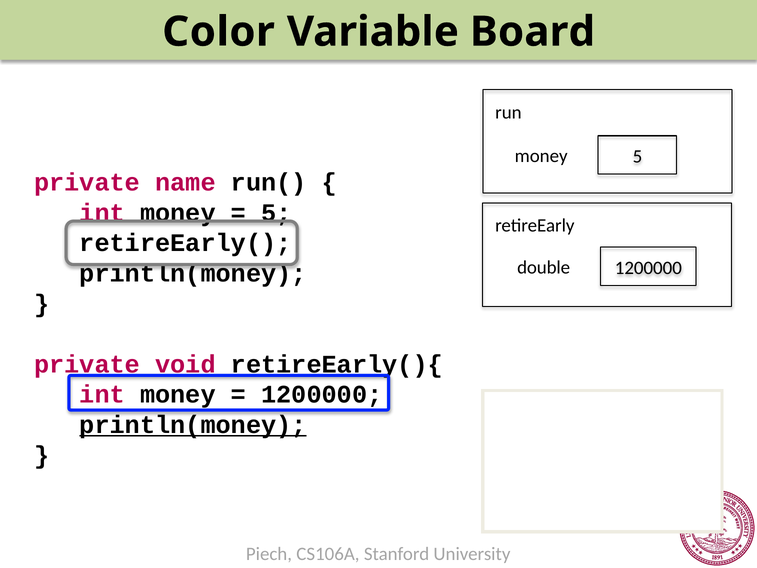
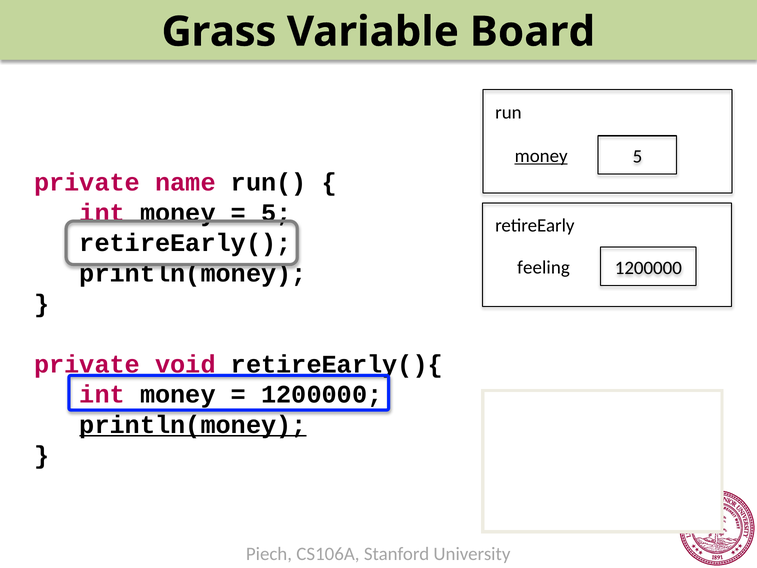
Color: Color -> Grass (219, 32)
money underline: none -> present (541, 156)
double: double -> feeling (544, 267)
